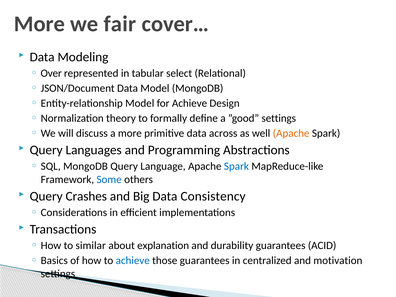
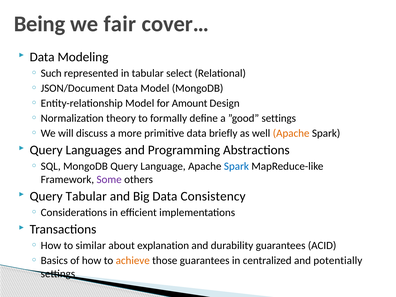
More: More -> Being (40, 24)
Over: Over -> Such (51, 73)
for Achieve: Achieve -> Amount (190, 103)
across: across -> briefly (223, 133)
Some colour: blue -> purple (109, 179)
Query Crashes: Crashes -> Tabular (86, 196)
achieve colour: blue -> orange (133, 260)
motivation: motivation -> potentially (338, 260)
